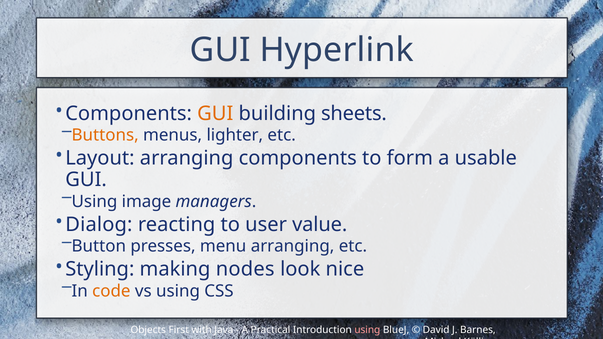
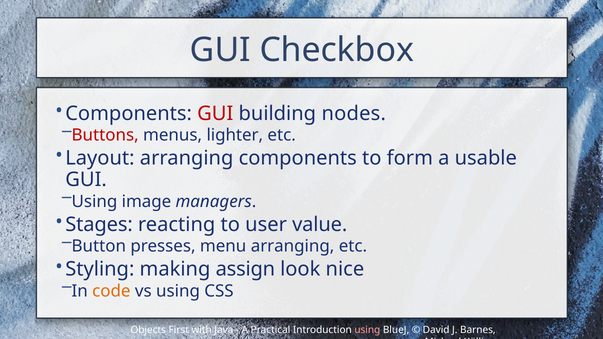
Hyperlink: Hyperlink -> Checkbox (337, 50)
GUI colour: orange -> red (215, 113)
sheets: sheets -> nodes (354, 113)
Buttons colour: orange -> red (105, 135)
Dialog: Dialog -> Stages (99, 225)
nodes: nodes -> assign (245, 269)
